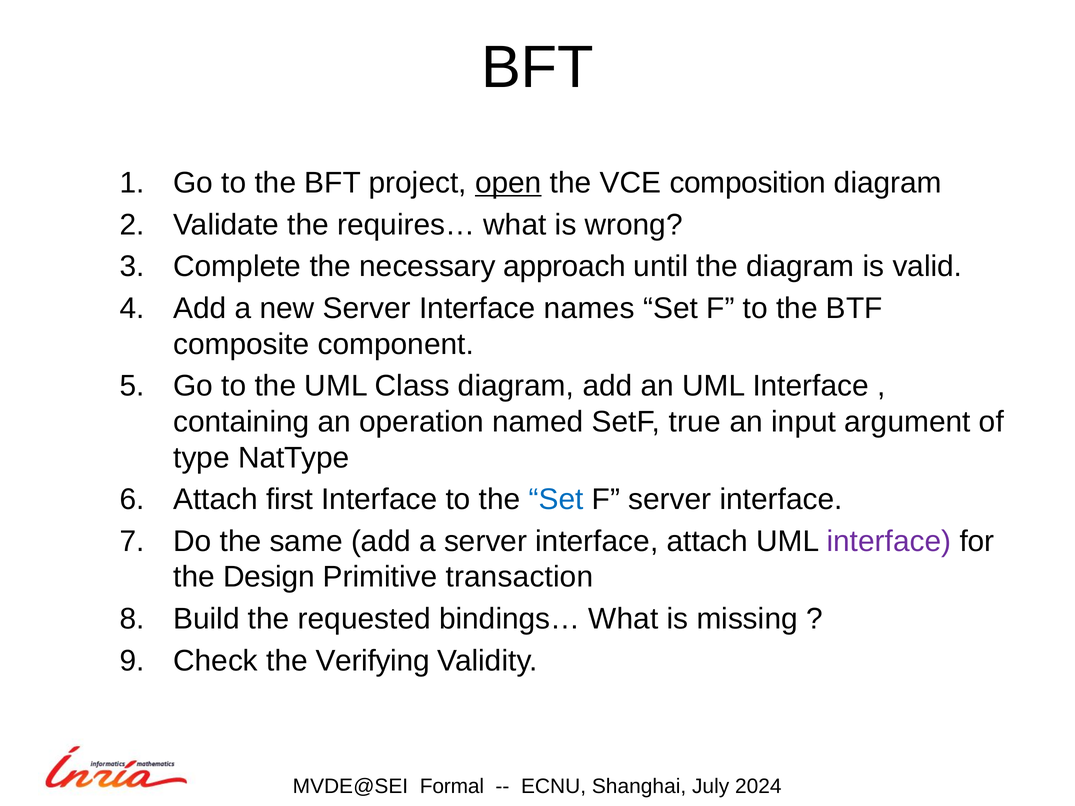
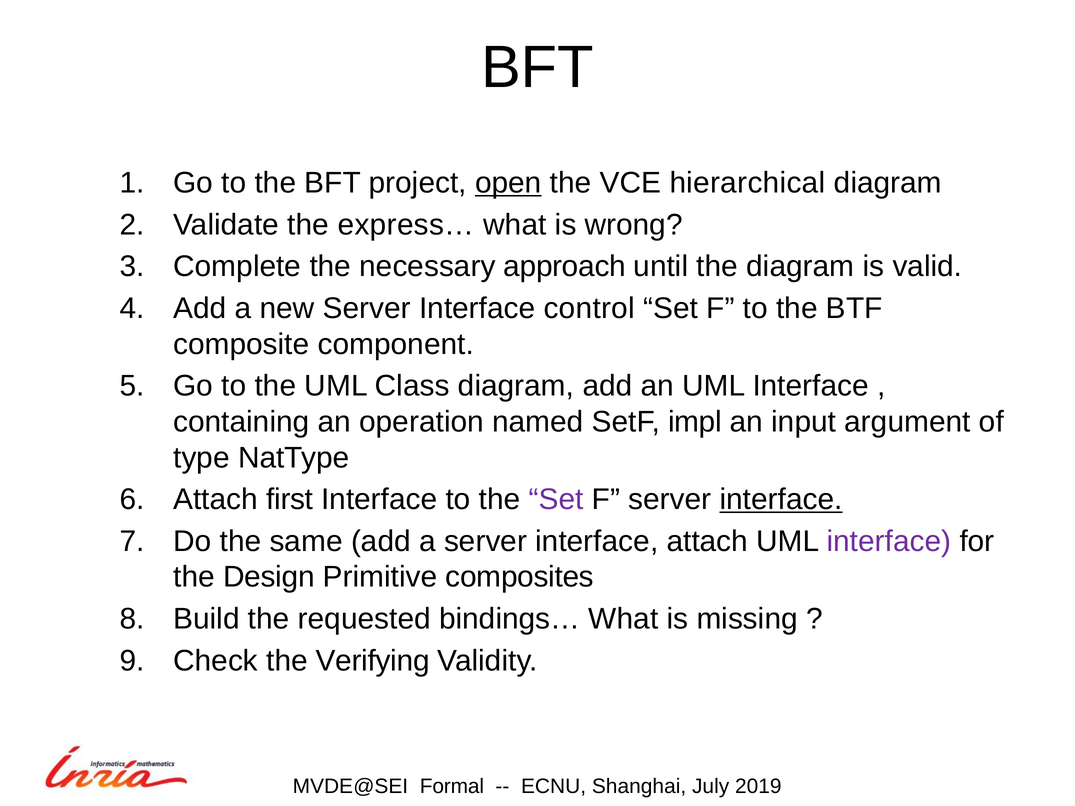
composition: composition -> hierarchical (747, 183)
requires…: requires… -> express… (406, 225)
names: names -> control (589, 308)
true: true -> impl (695, 422)
Set colour: blue -> purple (556, 500)
interface underline: none -> present (781, 500)
transaction: transaction -> composites (520, 577)
2024: 2024 -> 2019 (758, 786)
